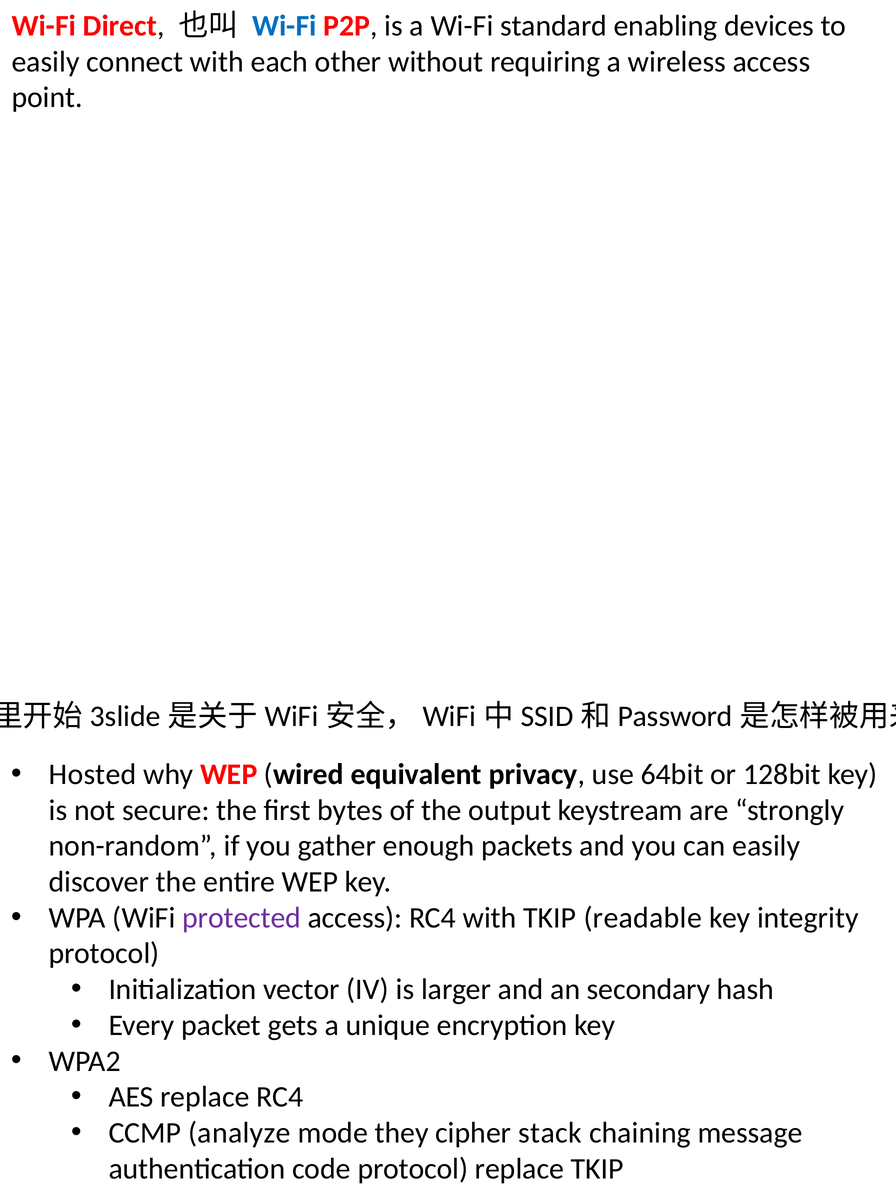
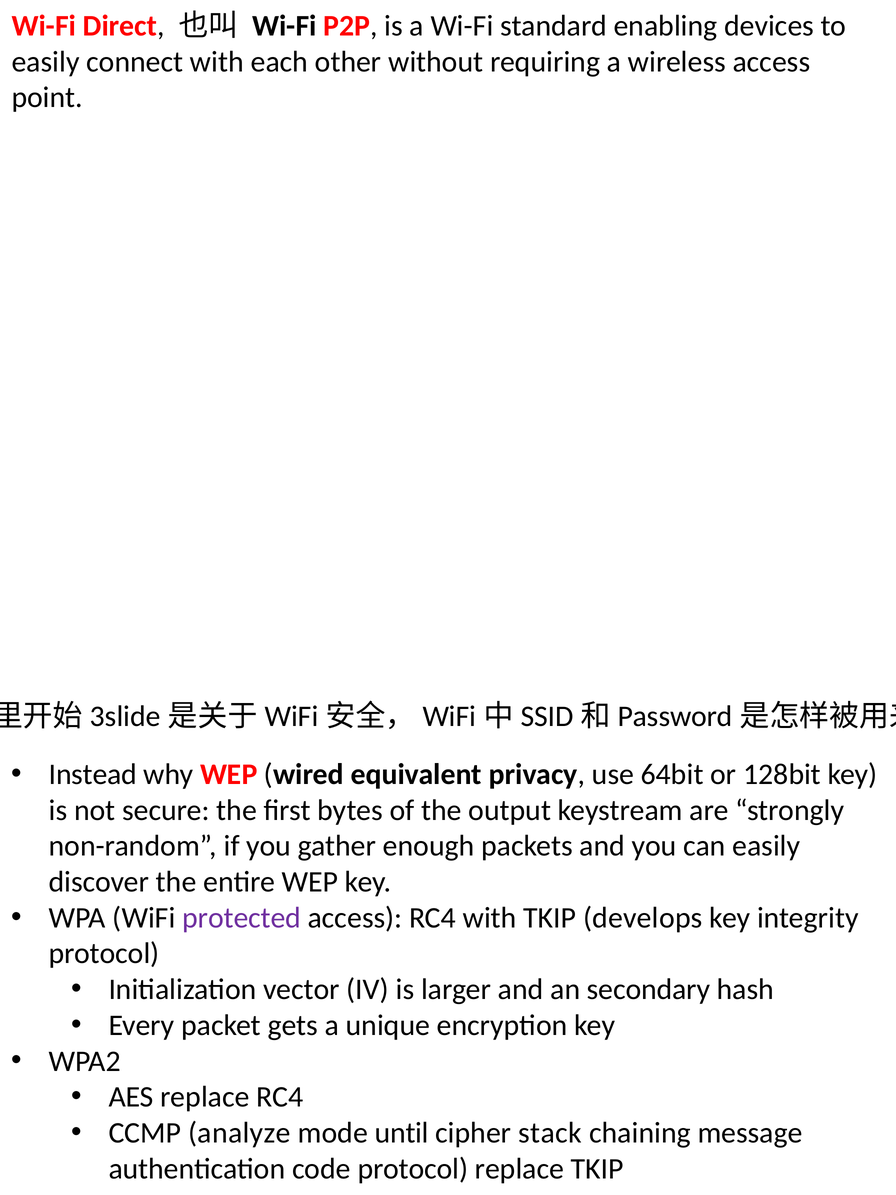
Wi-Fi colour: blue -> black (284, 26)
Hosted: Hosted -> Instead (93, 774)
readable: readable -> develops (643, 918)
they: they -> until (402, 1133)
